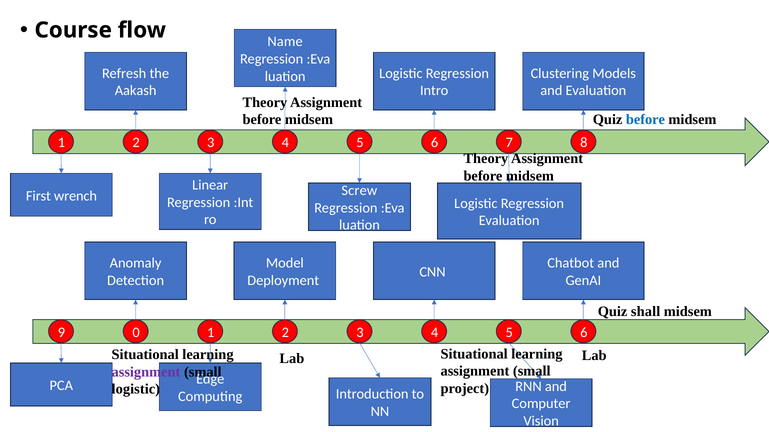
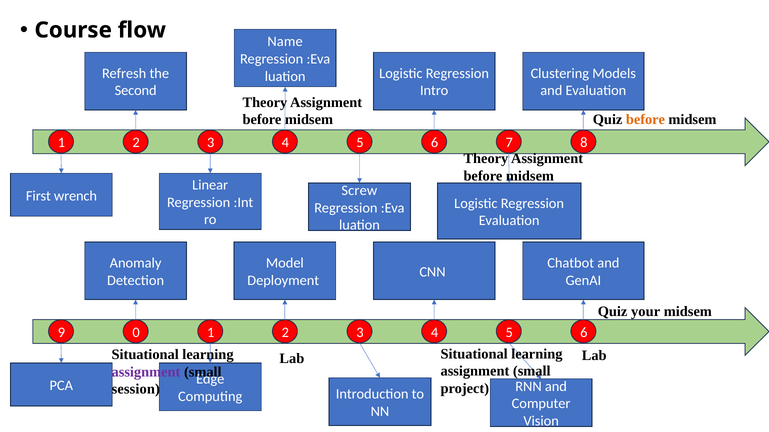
Aakash: Aakash -> Second (136, 91)
before colour: blue -> orange (645, 120)
shall: shall -> your (646, 312)
logistic: logistic -> session (136, 390)
